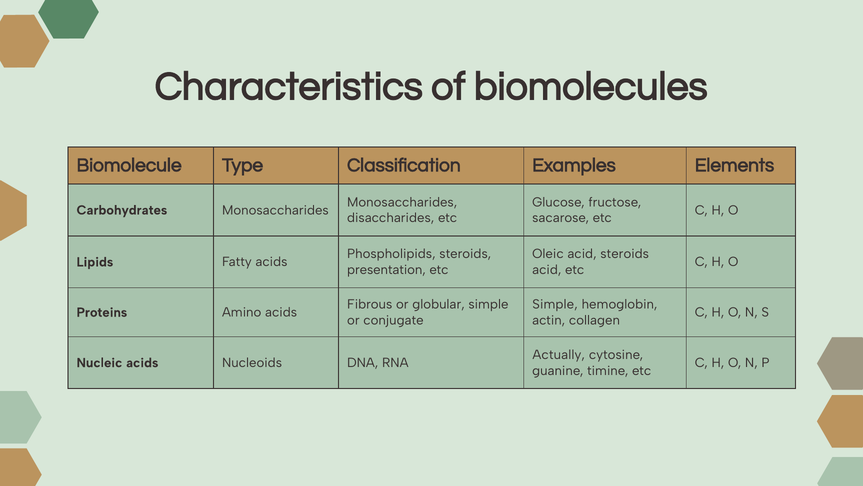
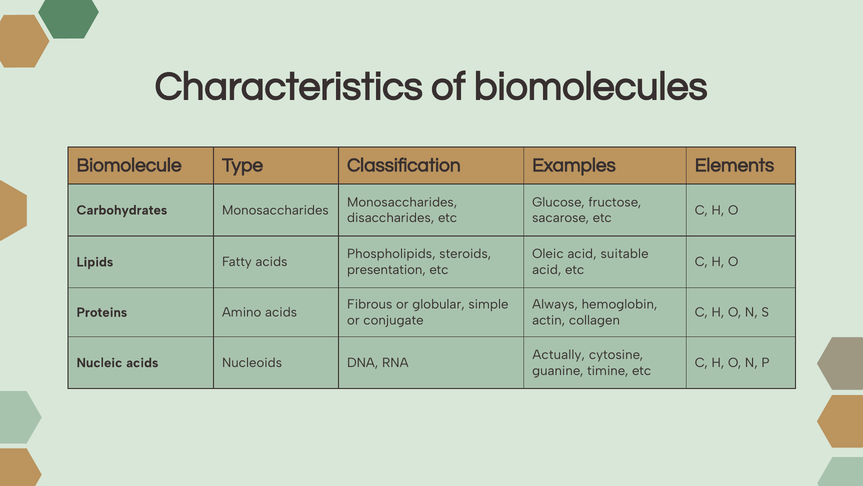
acid steroids: steroids -> suitable (625, 254)
Simple: Simple -> Always (555, 304)
